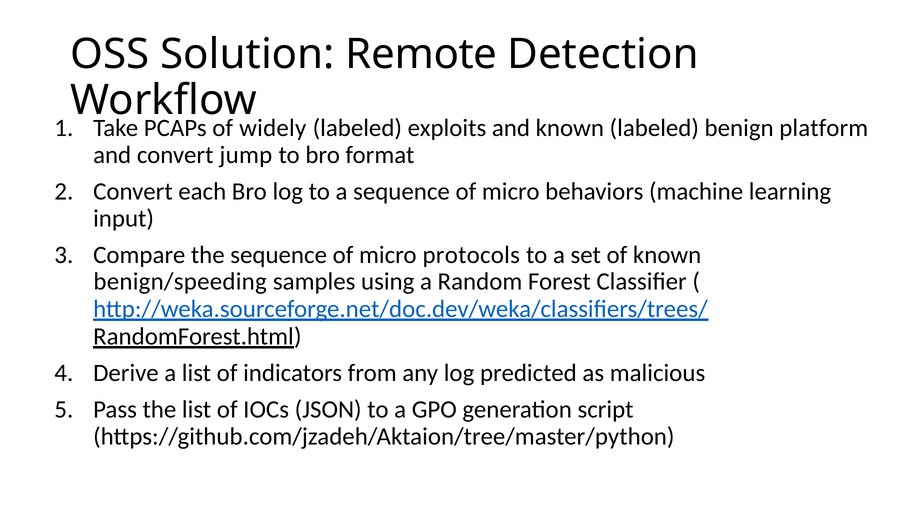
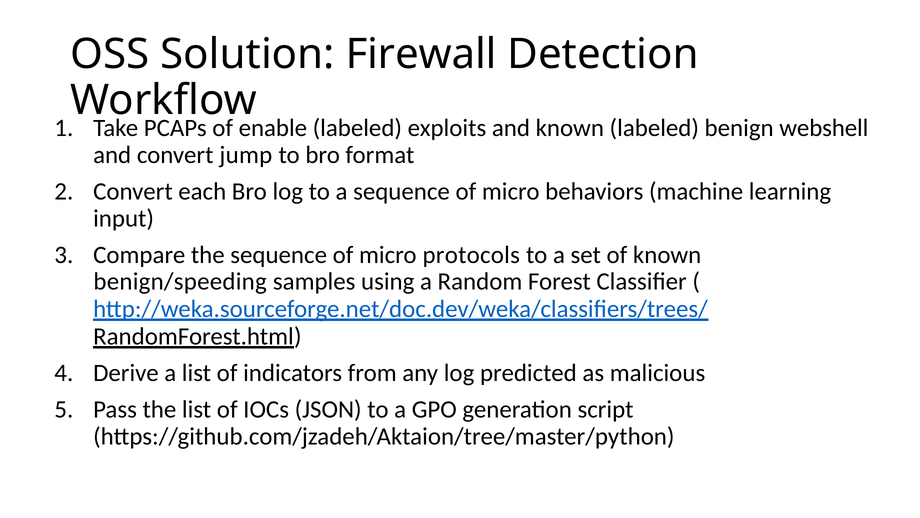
Remote: Remote -> Firewall (421, 55)
widely: widely -> enable (273, 128)
platform: platform -> webshell (824, 128)
